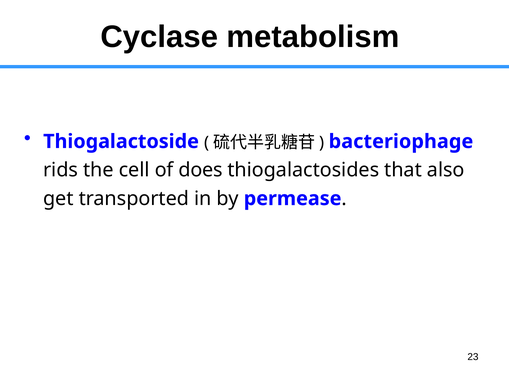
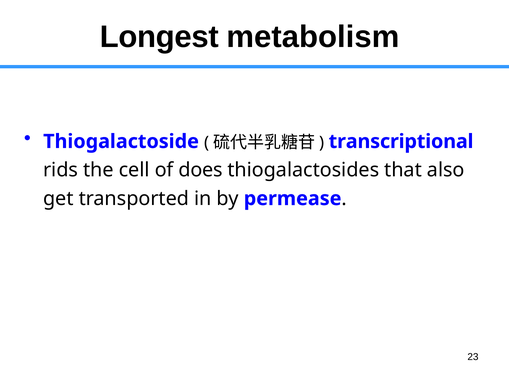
Cyclase: Cyclase -> Longest (159, 37)
bacteriophage: bacteriophage -> transcriptional (401, 141)
